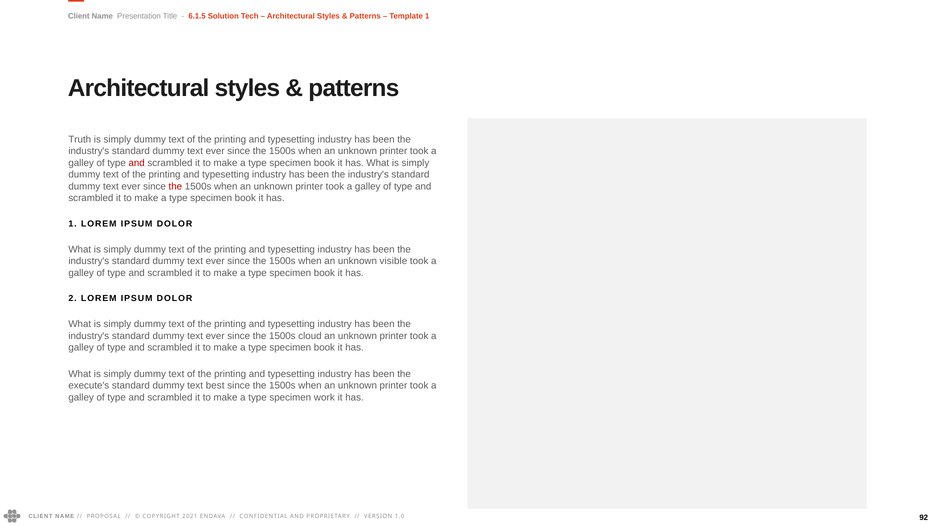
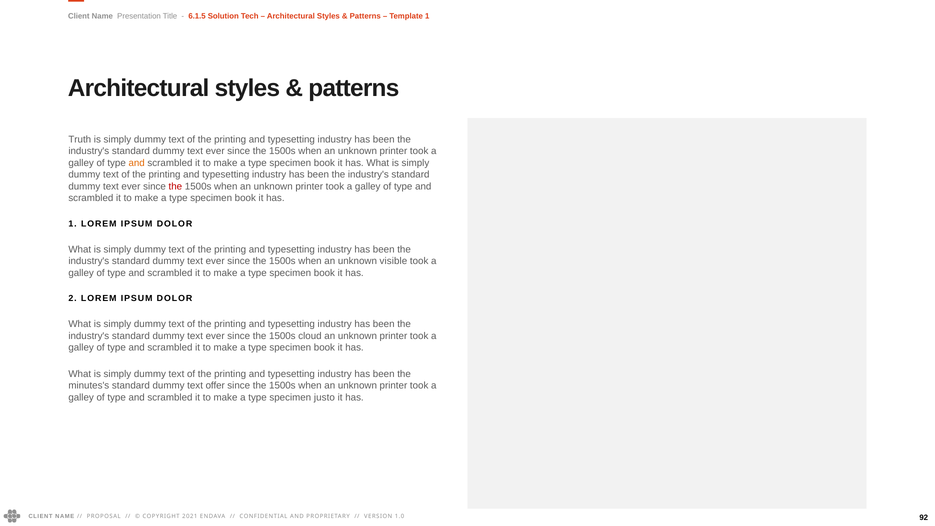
and colour: red -> orange (137, 163)
execute's: execute's -> minutes's (89, 386)
best: best -> offer (215, 386)
work: work -> justo (324, 397)
